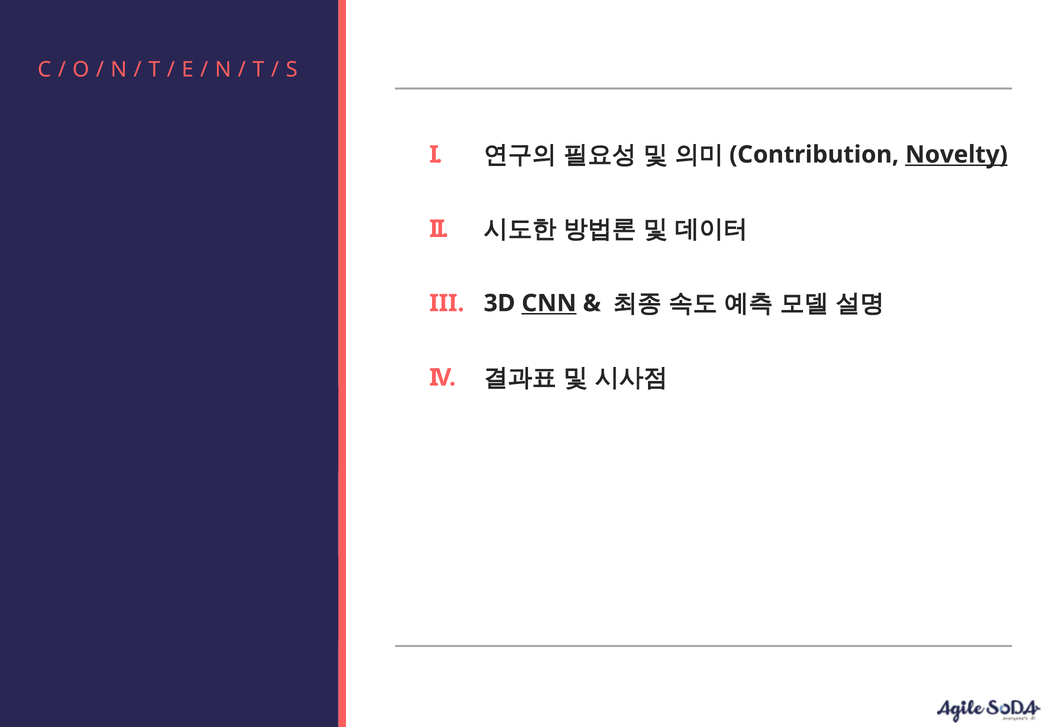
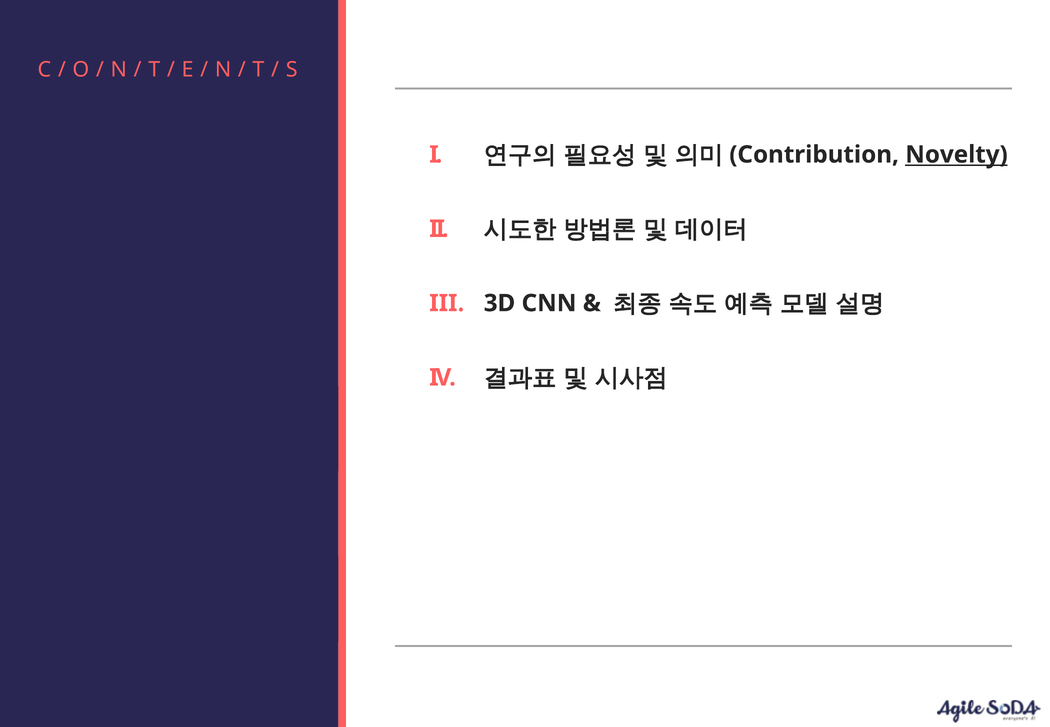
CNN underline: present -> none (549, 303)
